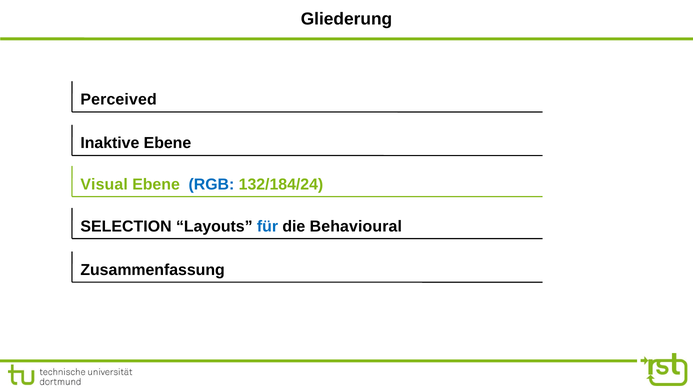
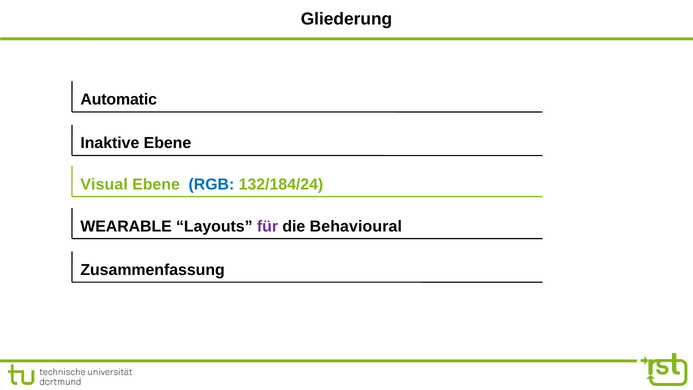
Perceived: Perceived -> Automatic (119, 100)
SELECTION: SELECTION -> WEARABLE (126, 226)
für colour: blue -> purple (268, 226)
